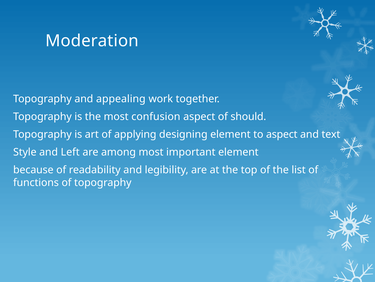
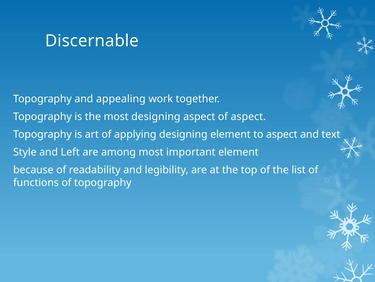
Moderation: Moderation -> Discernable (92, 41)
most confusion: confusion -> designing (156, 116)
of should: should -> aspect (248, 116)
